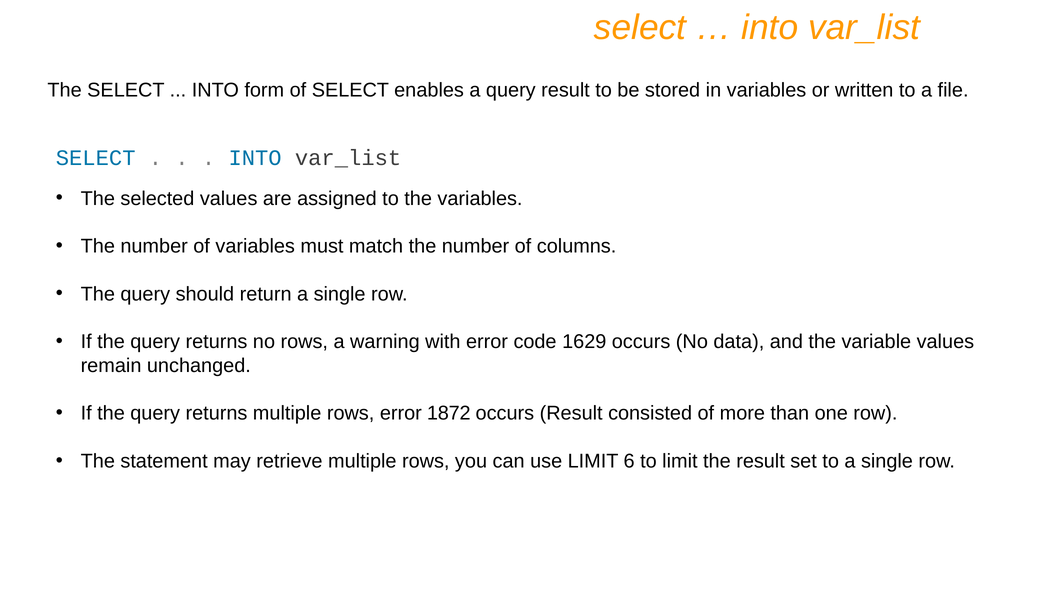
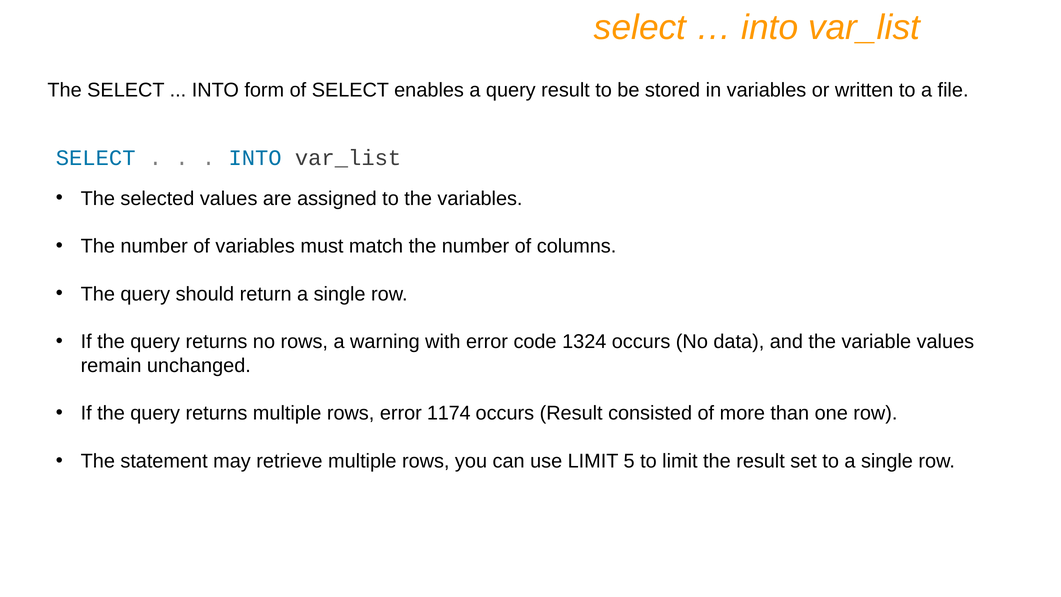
1629: 1629 -> 1324 (584, 342)
1872: 1872 -> 1174 (449, 413)
6: 6 -> 5 (629, 461)
